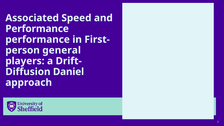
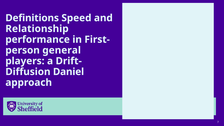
Associated: Associated -> Definitions (32, 18)
Performance: Performance -> Relationship (37, 29)
